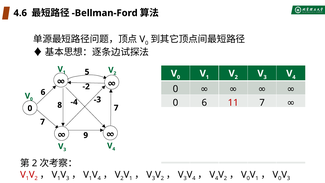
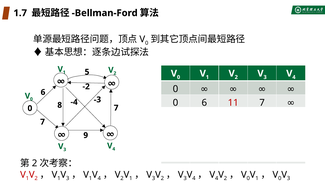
4.6: 4.6 -> 1.7 (20, 13)
